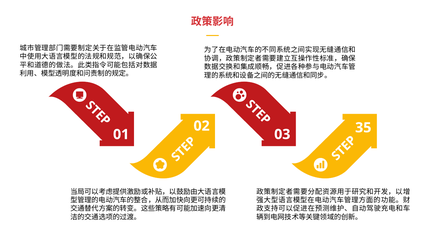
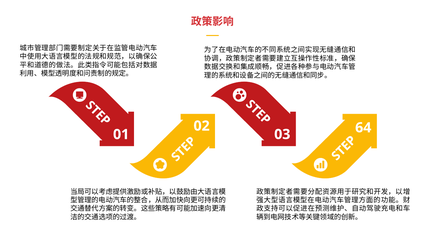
35: 35 -> 64 (363, 128)
